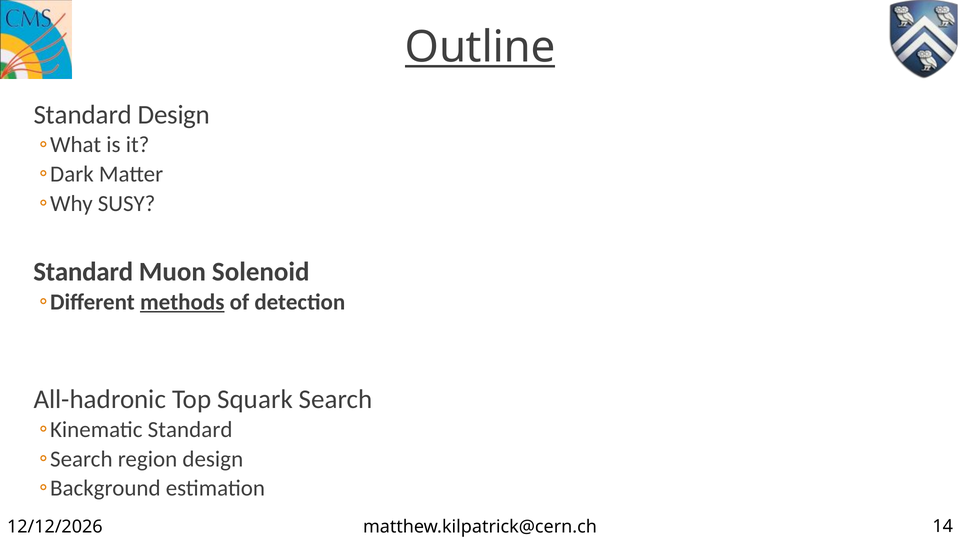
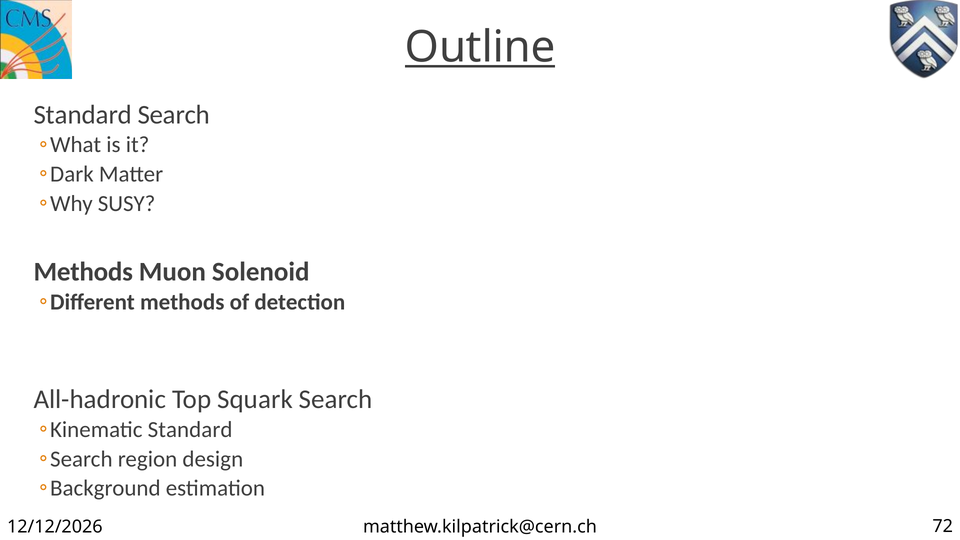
Standard Design: Design -> Search (174, 115)
Standard: Standard -> Methods (83, 272)
methods underline: present -> none (182, 302)
14: 14 -> 72 (943, 526)
